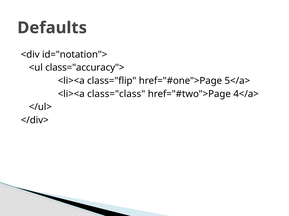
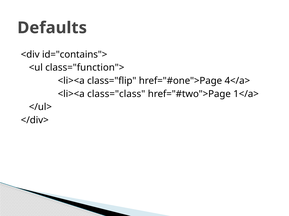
id="notation">: id="notation"> -> id="contains"> (75, 55)
class="accuracy">: class="accuracy"> -> class="function"> (85, 68)
5</a>: 5</a> -> 4</a> (237, 81)
4</a>: 4</a> -> 1</a> (246, 94)
